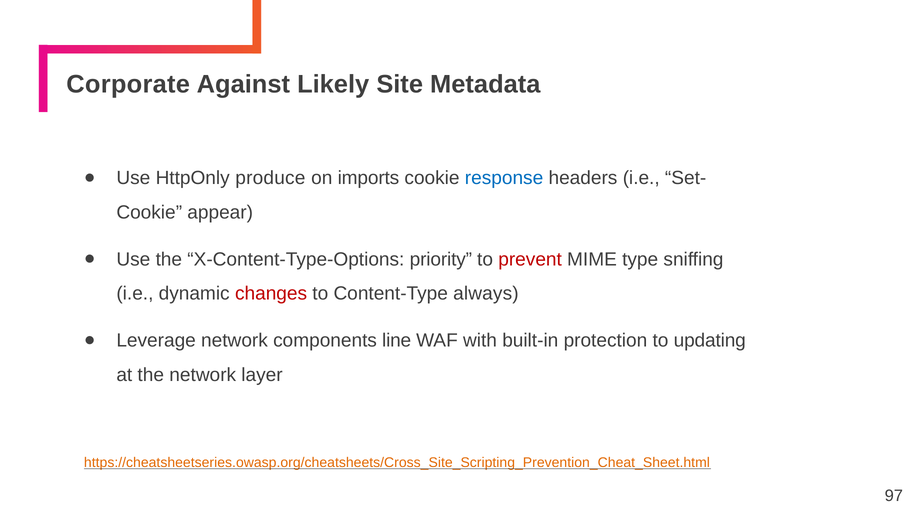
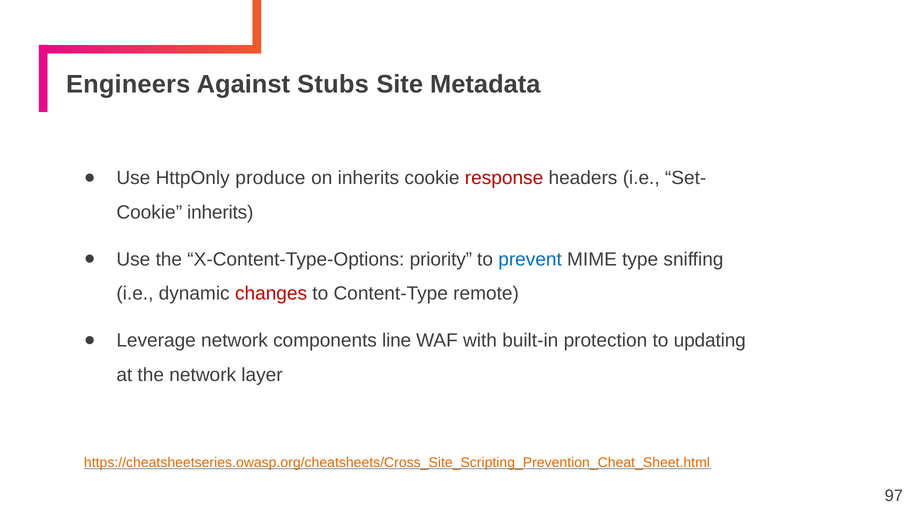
Corporate: Corporate -> Engineers (128, 85)
Likely: Likely -> Stubs (333, 85)
on imports: imports -> inherits (368, 178)
response colour: blue -> red (504, 178)
Cookie appear: appear -> inherits (220, 212)
prevent colour: red -> blue (530, 259)
always: always -> remote (486, 294)
